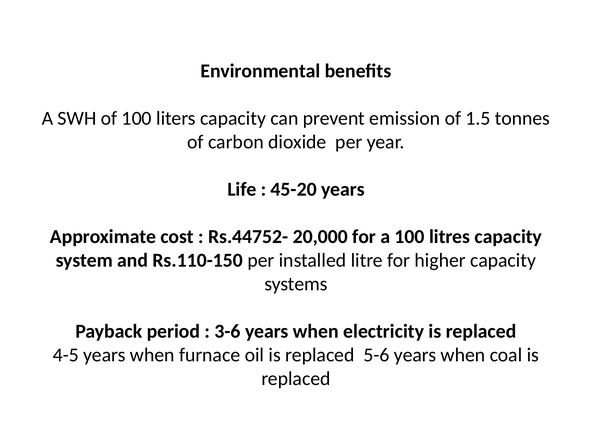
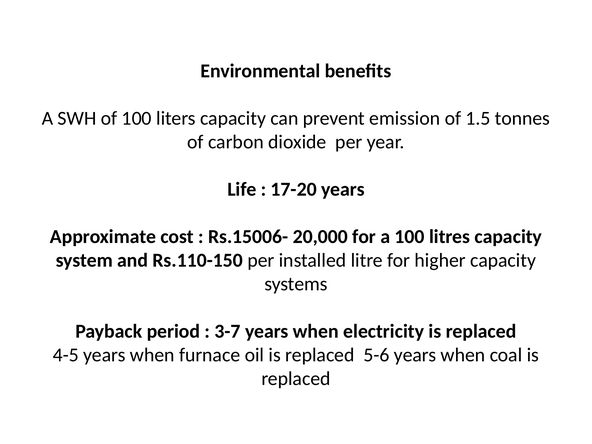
45-20: 45-20 -> 17-20 (294, 189)
Rs.44752-: Rs.44752- -> Rs.15006- (248, 237)
3-6: 3-6 -> 3-7 (228, 331)
